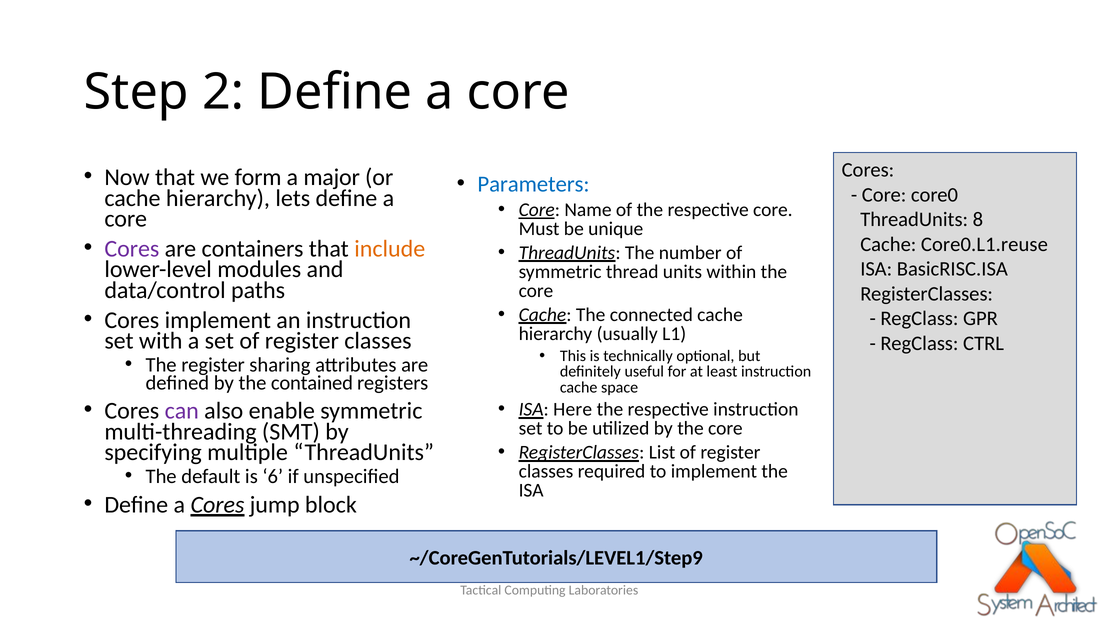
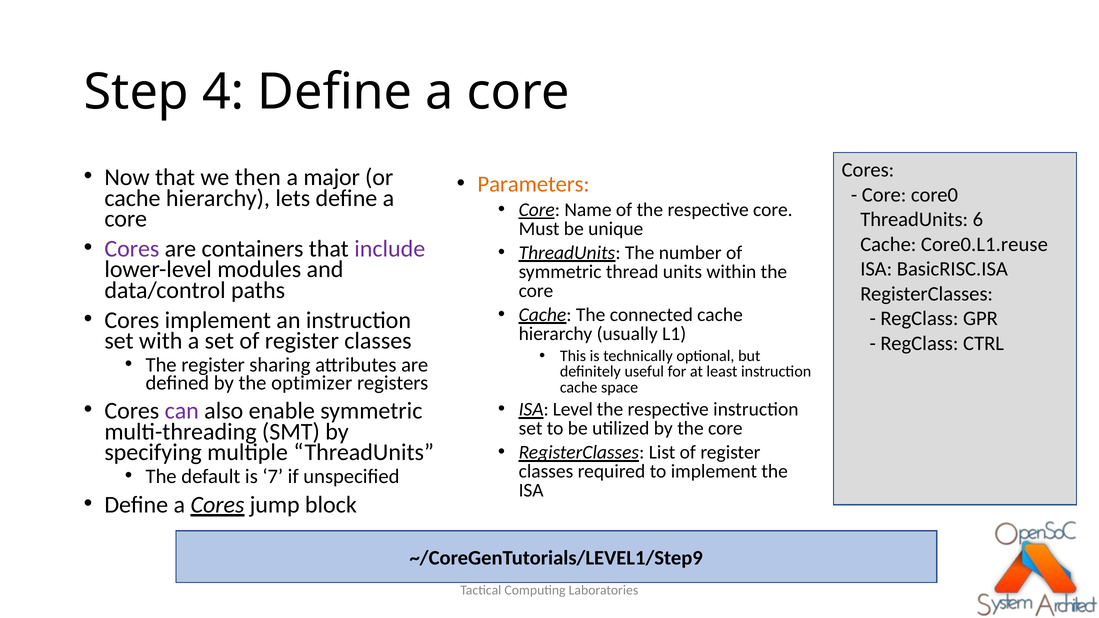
2: 2 -> 4 (223, 92)
form: form -> then (258, 177)
Parameters colour: blue -> orange (533, 184)
8: 8 -> 6 (978, 220)
include colour: orange -> purple (390, 249)
contained: contained -> optimizer (312, 383)
Here: Here -> Level (573, 410)
6: 6 -> 7 (273, 477)
